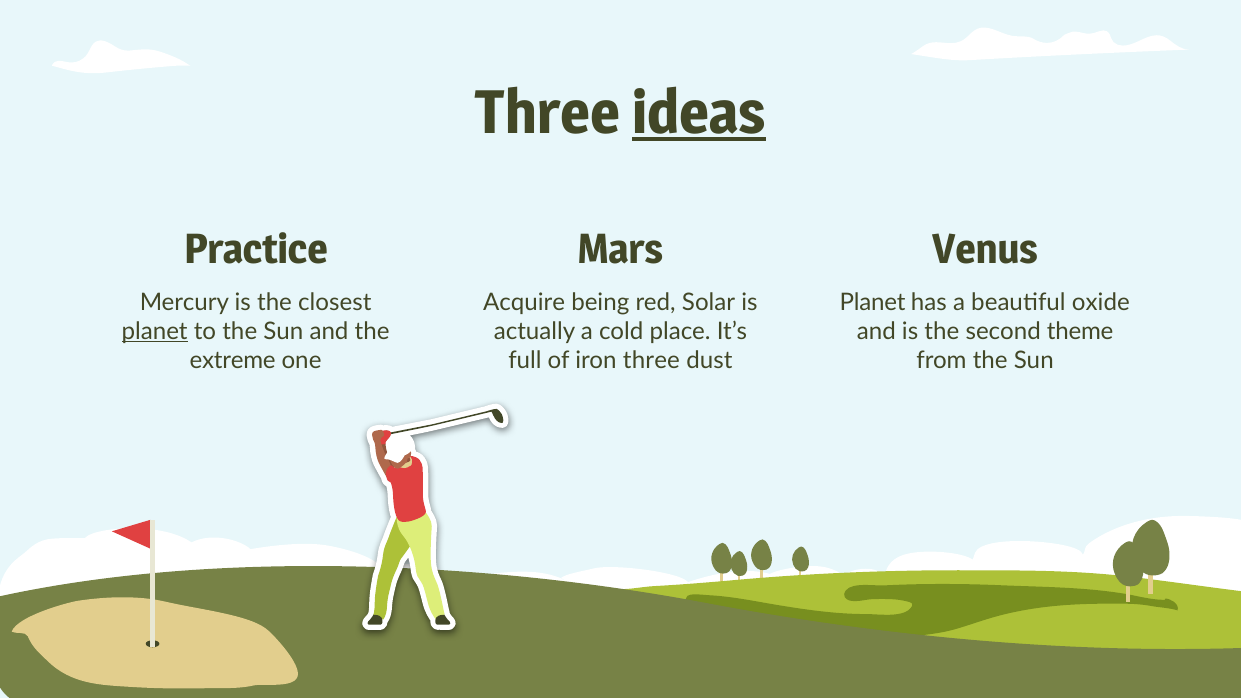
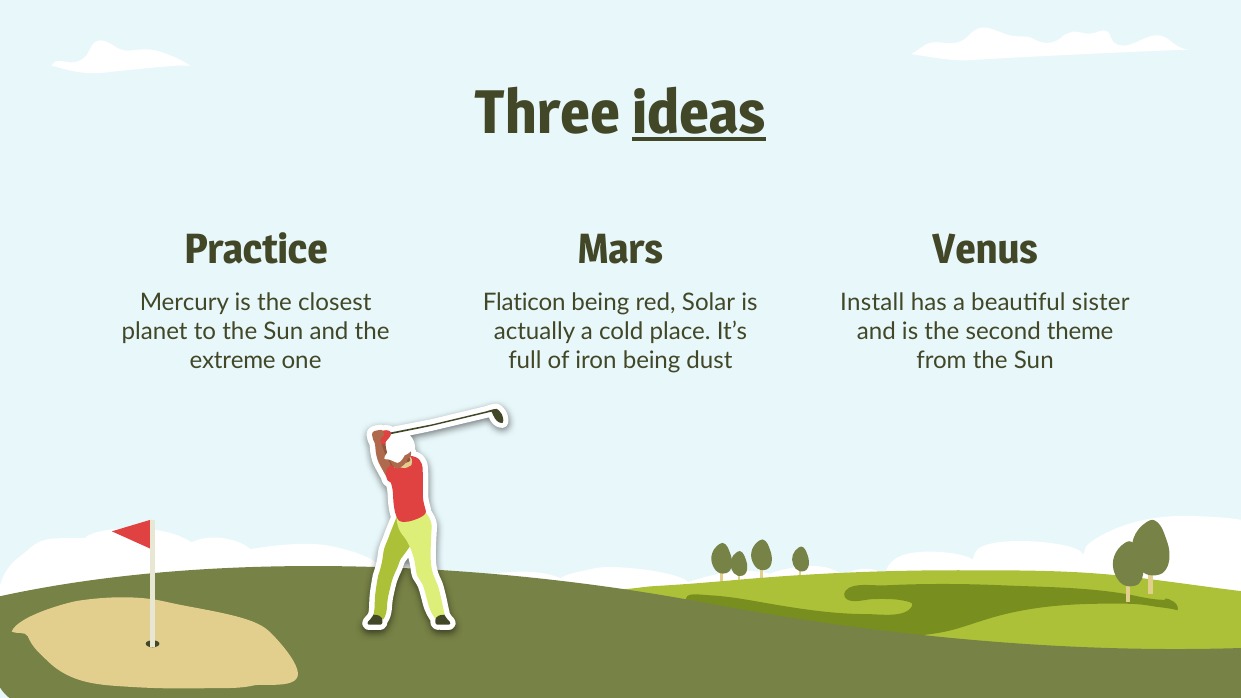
Acquire: Acquire -> Flaticon (524, 302)
Planet: Planet -> Install (872, 302)
oxide: oxide -> sister (1101, 302)
planet underline: present -> none (155, 331)
iron three: three -> being (652, 360)
